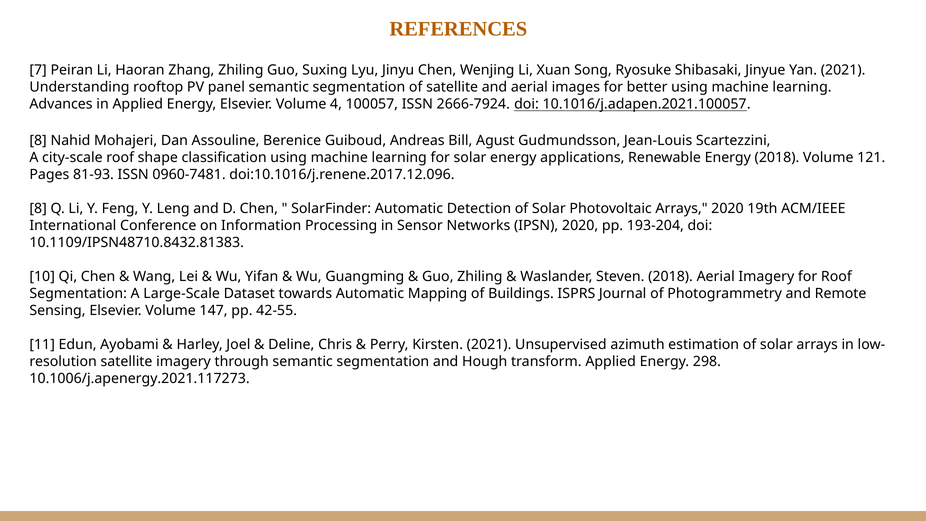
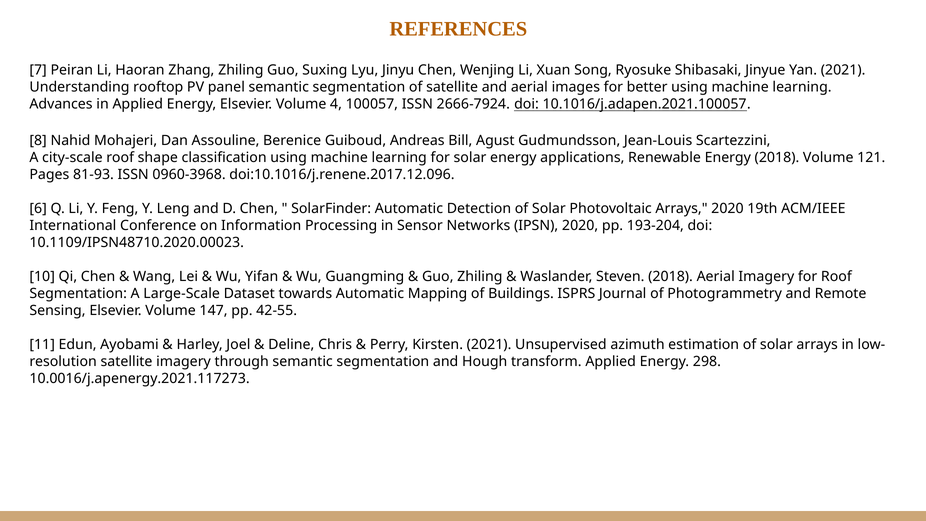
0960-7481: 0960-7481 -> 0960-3968 (189, 175)
8: 8 -> 6 (38, 208)
10.1109/IPSN48710.8432.81383: 10.1109/IPSN48710.8432.81383 -> 10.1109/IPSN48710.2020.00023 (137, 242)
10.1006/j.apenergy.2021.117273: 10.1006/j.apenergy.2021.117273 -> 10.0016/j.apenergy.2021.117273 (140, 378)
